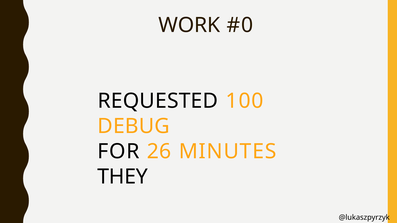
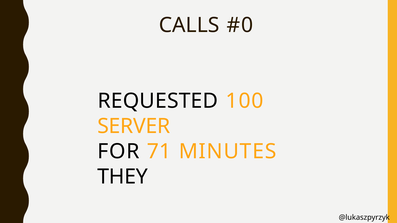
WORK: WORK -> CALLS (189, 25)
DEBUG: DEBUG -> SERVER (134, 126)
26: 26 -> 71 (159, 152)
